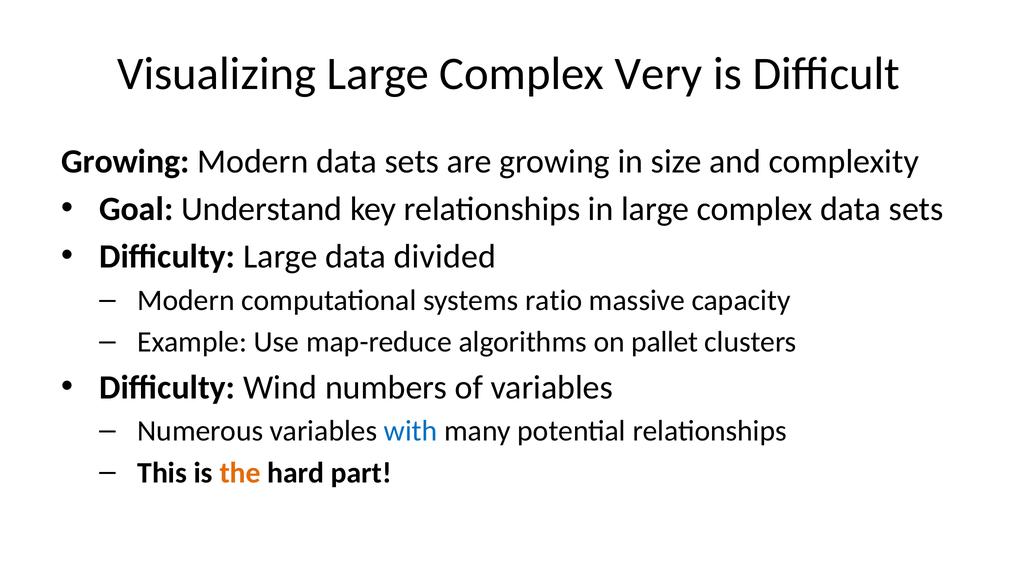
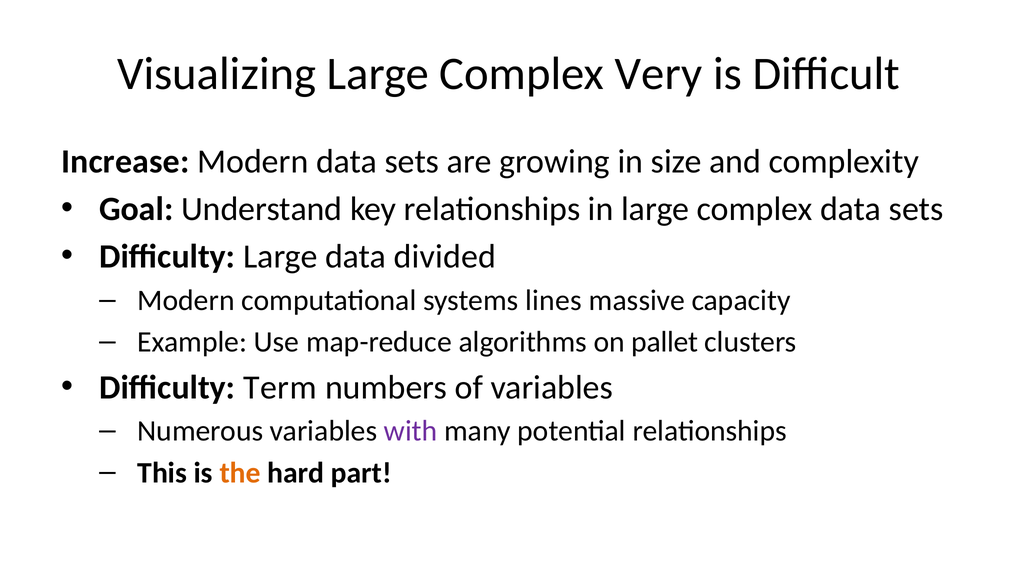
Growing: Growing -> Increase (125, 161)
ratio: ratio -> lines (554, 300)
Wind: Wind -> Term (280, 387)
with colour: blue -> purple (411, 431)
